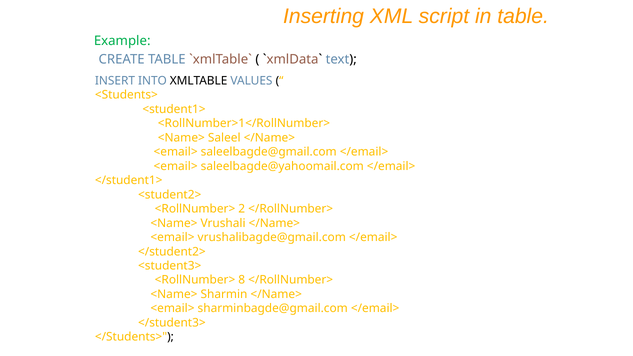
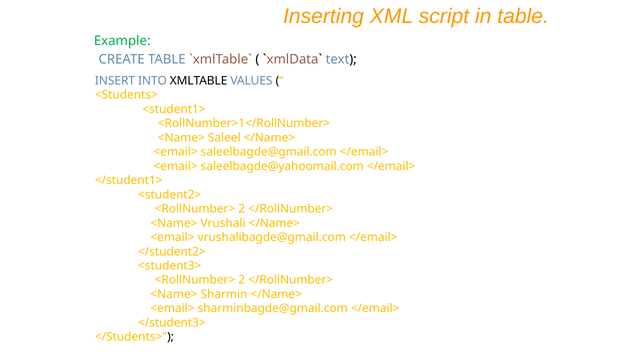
8: 8 -> 2 (242, 280)
